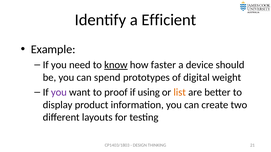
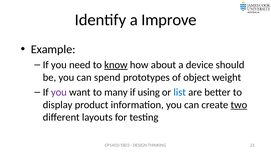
Efficient: Efficient -> Improve (169, 20)
faster: faster -> about (163, 65)
digital: digital -> object (197, 78)
proof: proof -> many (116, 92)
list colour: orange -> blue (180, 92)
two underline: none -> present (239, 105)
